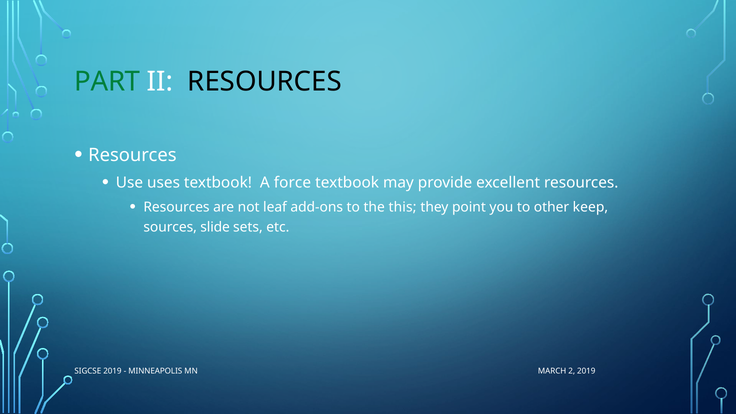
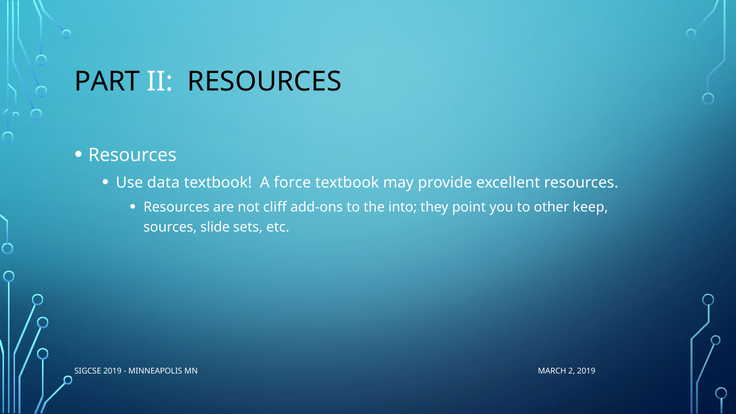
PART colour: green -> black (107, 82)
uses: uses -> data (163, 183)
leaf: leaf -> cliff (275, 207)
this: this -> into (403, 207)
